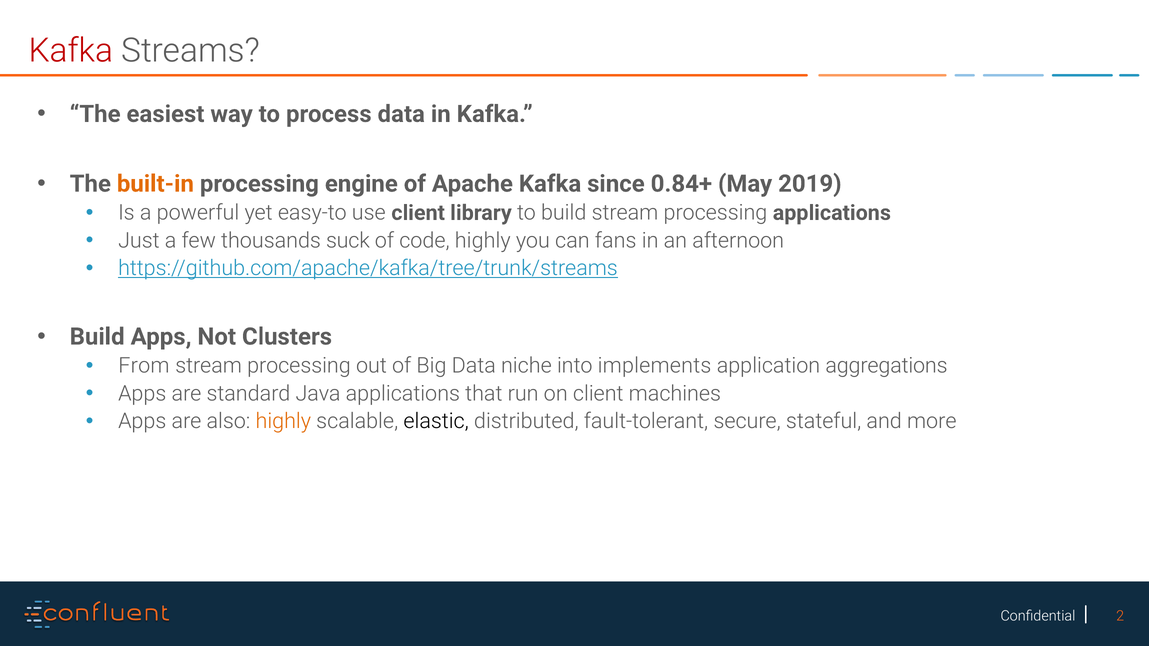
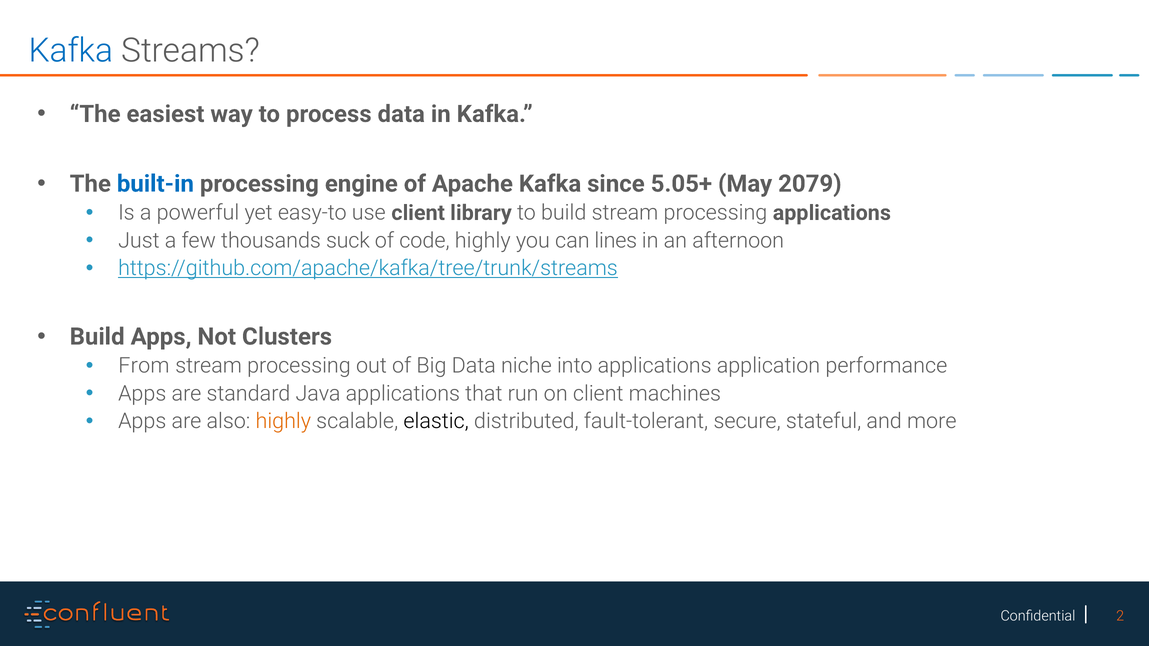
Kafka colour: red -> blue (71, 51)
built-in colour: orange -> blue (155, 184)
0.84+: 0.84+ -> 5.05+ (681, 184)
2019: 2019 -> 2079 (810, 184)
fans: fans -> lines (616, 241)
into implements: implements -> applications (655, 366)
aggregations: aggregations -> performance (886, 366)
